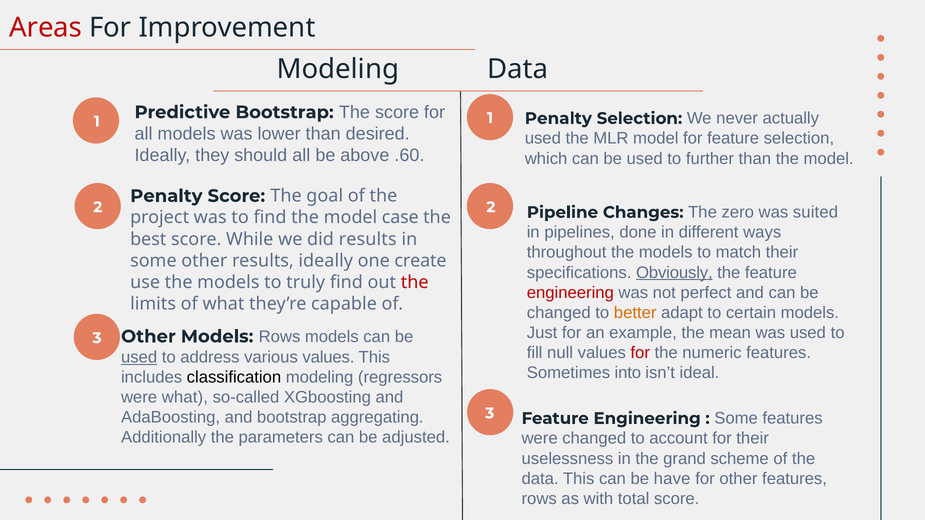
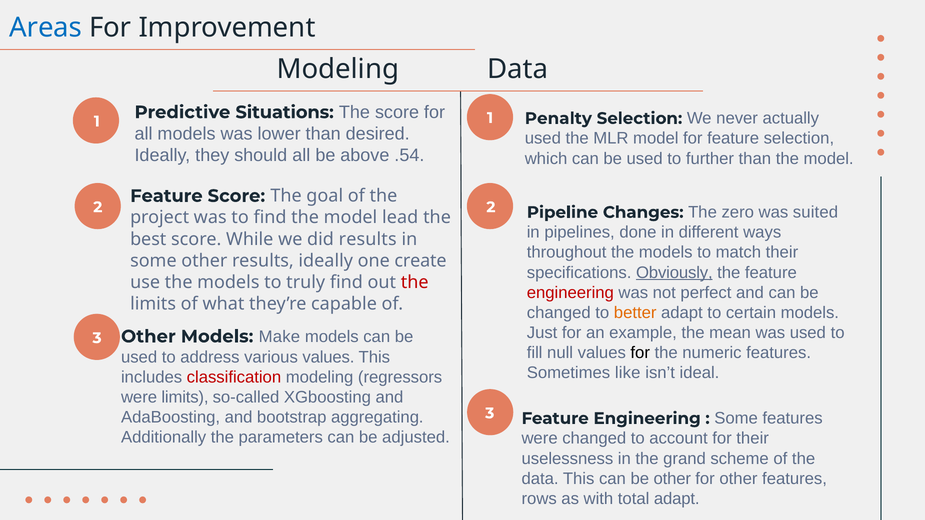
Areas colour: red -> blue (46, 28)
Predictive Bootstrap: Bootstrap -> Situations (285, 112)
.60: .60 -> .54 (409, 156)
Penalty: Penalty -> Feature (166, 196)
case: case -> lead (400, 218)
Models Rows: Rows -> Make (279, 337)
for colour: red -> black (640, 353)
used underline: present -> none (139, 357)
into: into -> like (628, 373)
classification colour: black -> red (234, 377)
were what: what -> limits (185, 398)
be have: have -> other (672, 479)
total score: score -> adapt (677, 499)
